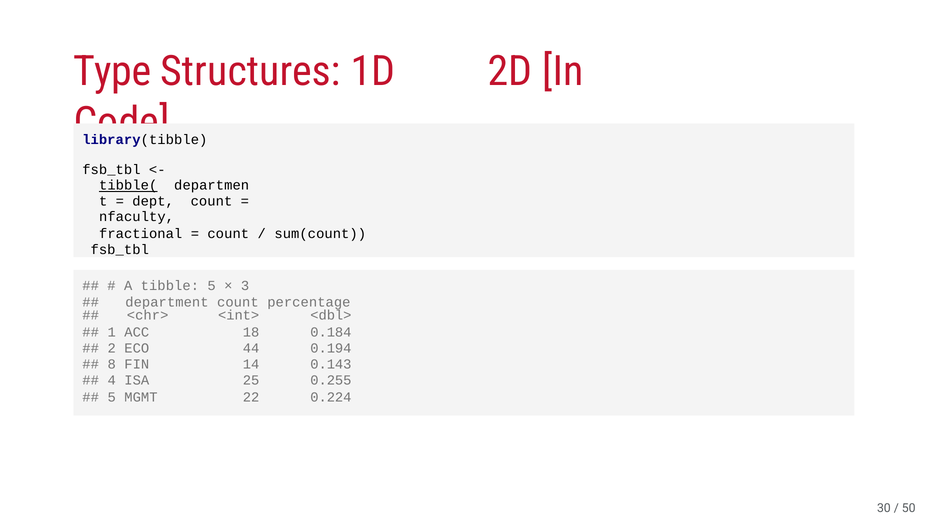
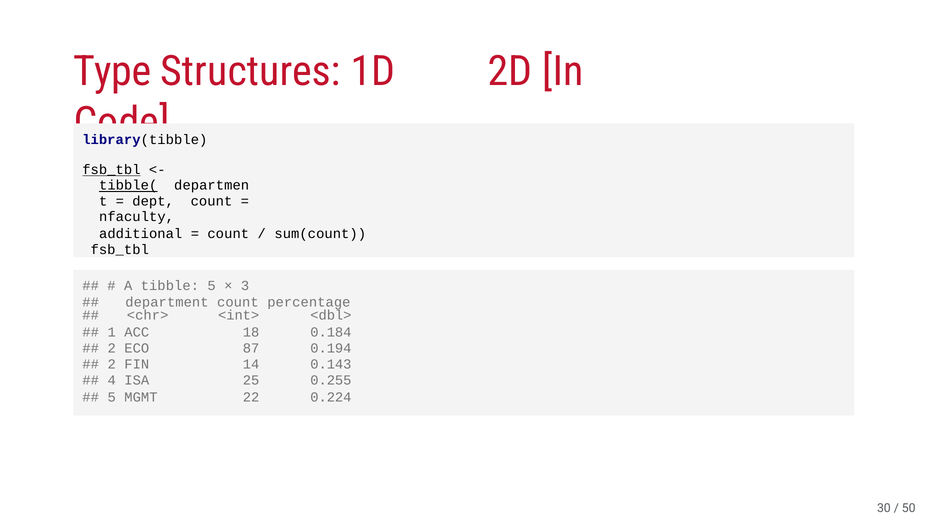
fsb_tbl underline: none -> present (111, 170)
fractional: fractional -> additional (141, 234)
44: 44 -> 87 (251, 348)
8: 8 -> 2 (112, 364)
